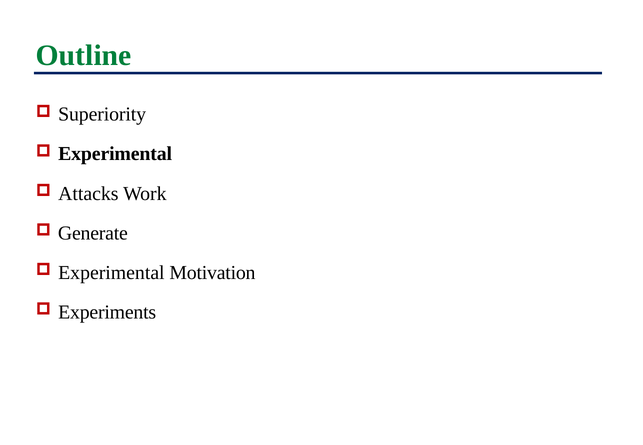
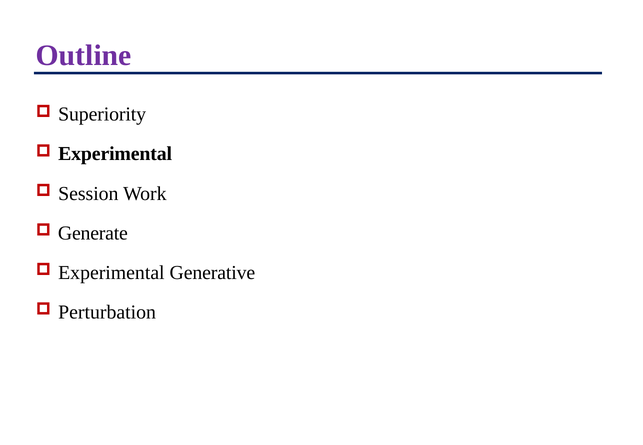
Outline colour: green -> purple (84, 55)
Attacks: Attacks -> Session (88, 194)
Motivation: Motivation -> Generative (212, 273)
Experiments: Experiments -> Perturbation (107, 312)
